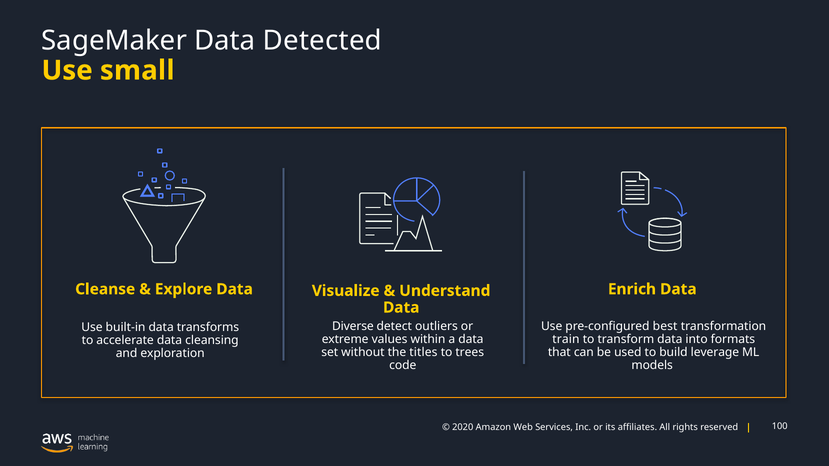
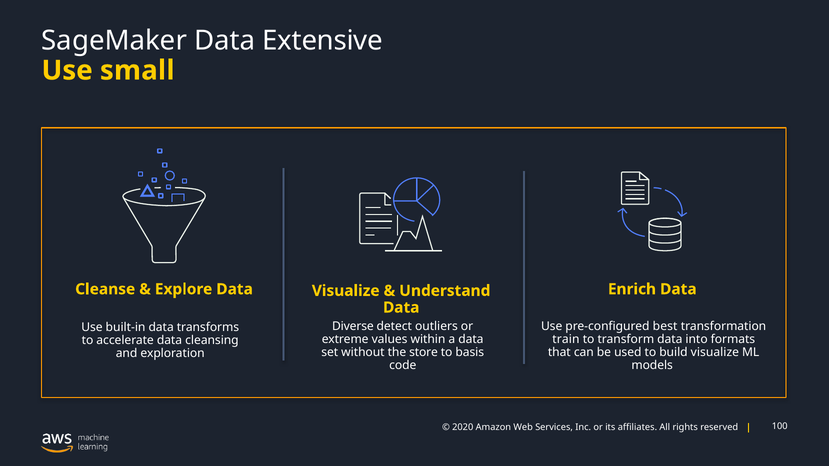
Detected: Detected -> Extensive (323, 41)
titles: titles -> store (424, 352)
trees: trees -> basis (470, 352)
build leverage: leverage -> visualize (715, 352)
